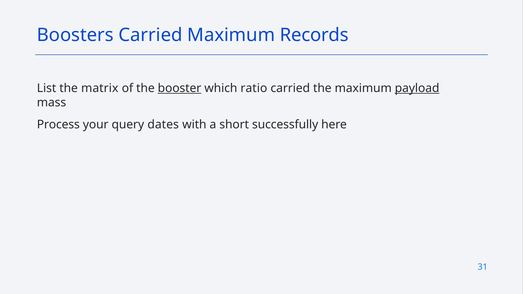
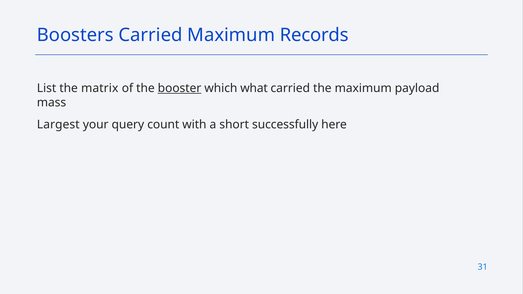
ratio: ratio -> what (254, 88)
payload underline: present -> none (417, 88)
Process: Process -> Largest (58, 125)
dates: dates -> count (163, 125)
